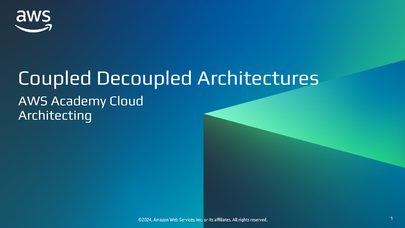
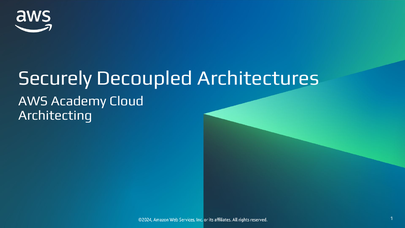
Coupled: Coupled -> Securely (55, 78)
